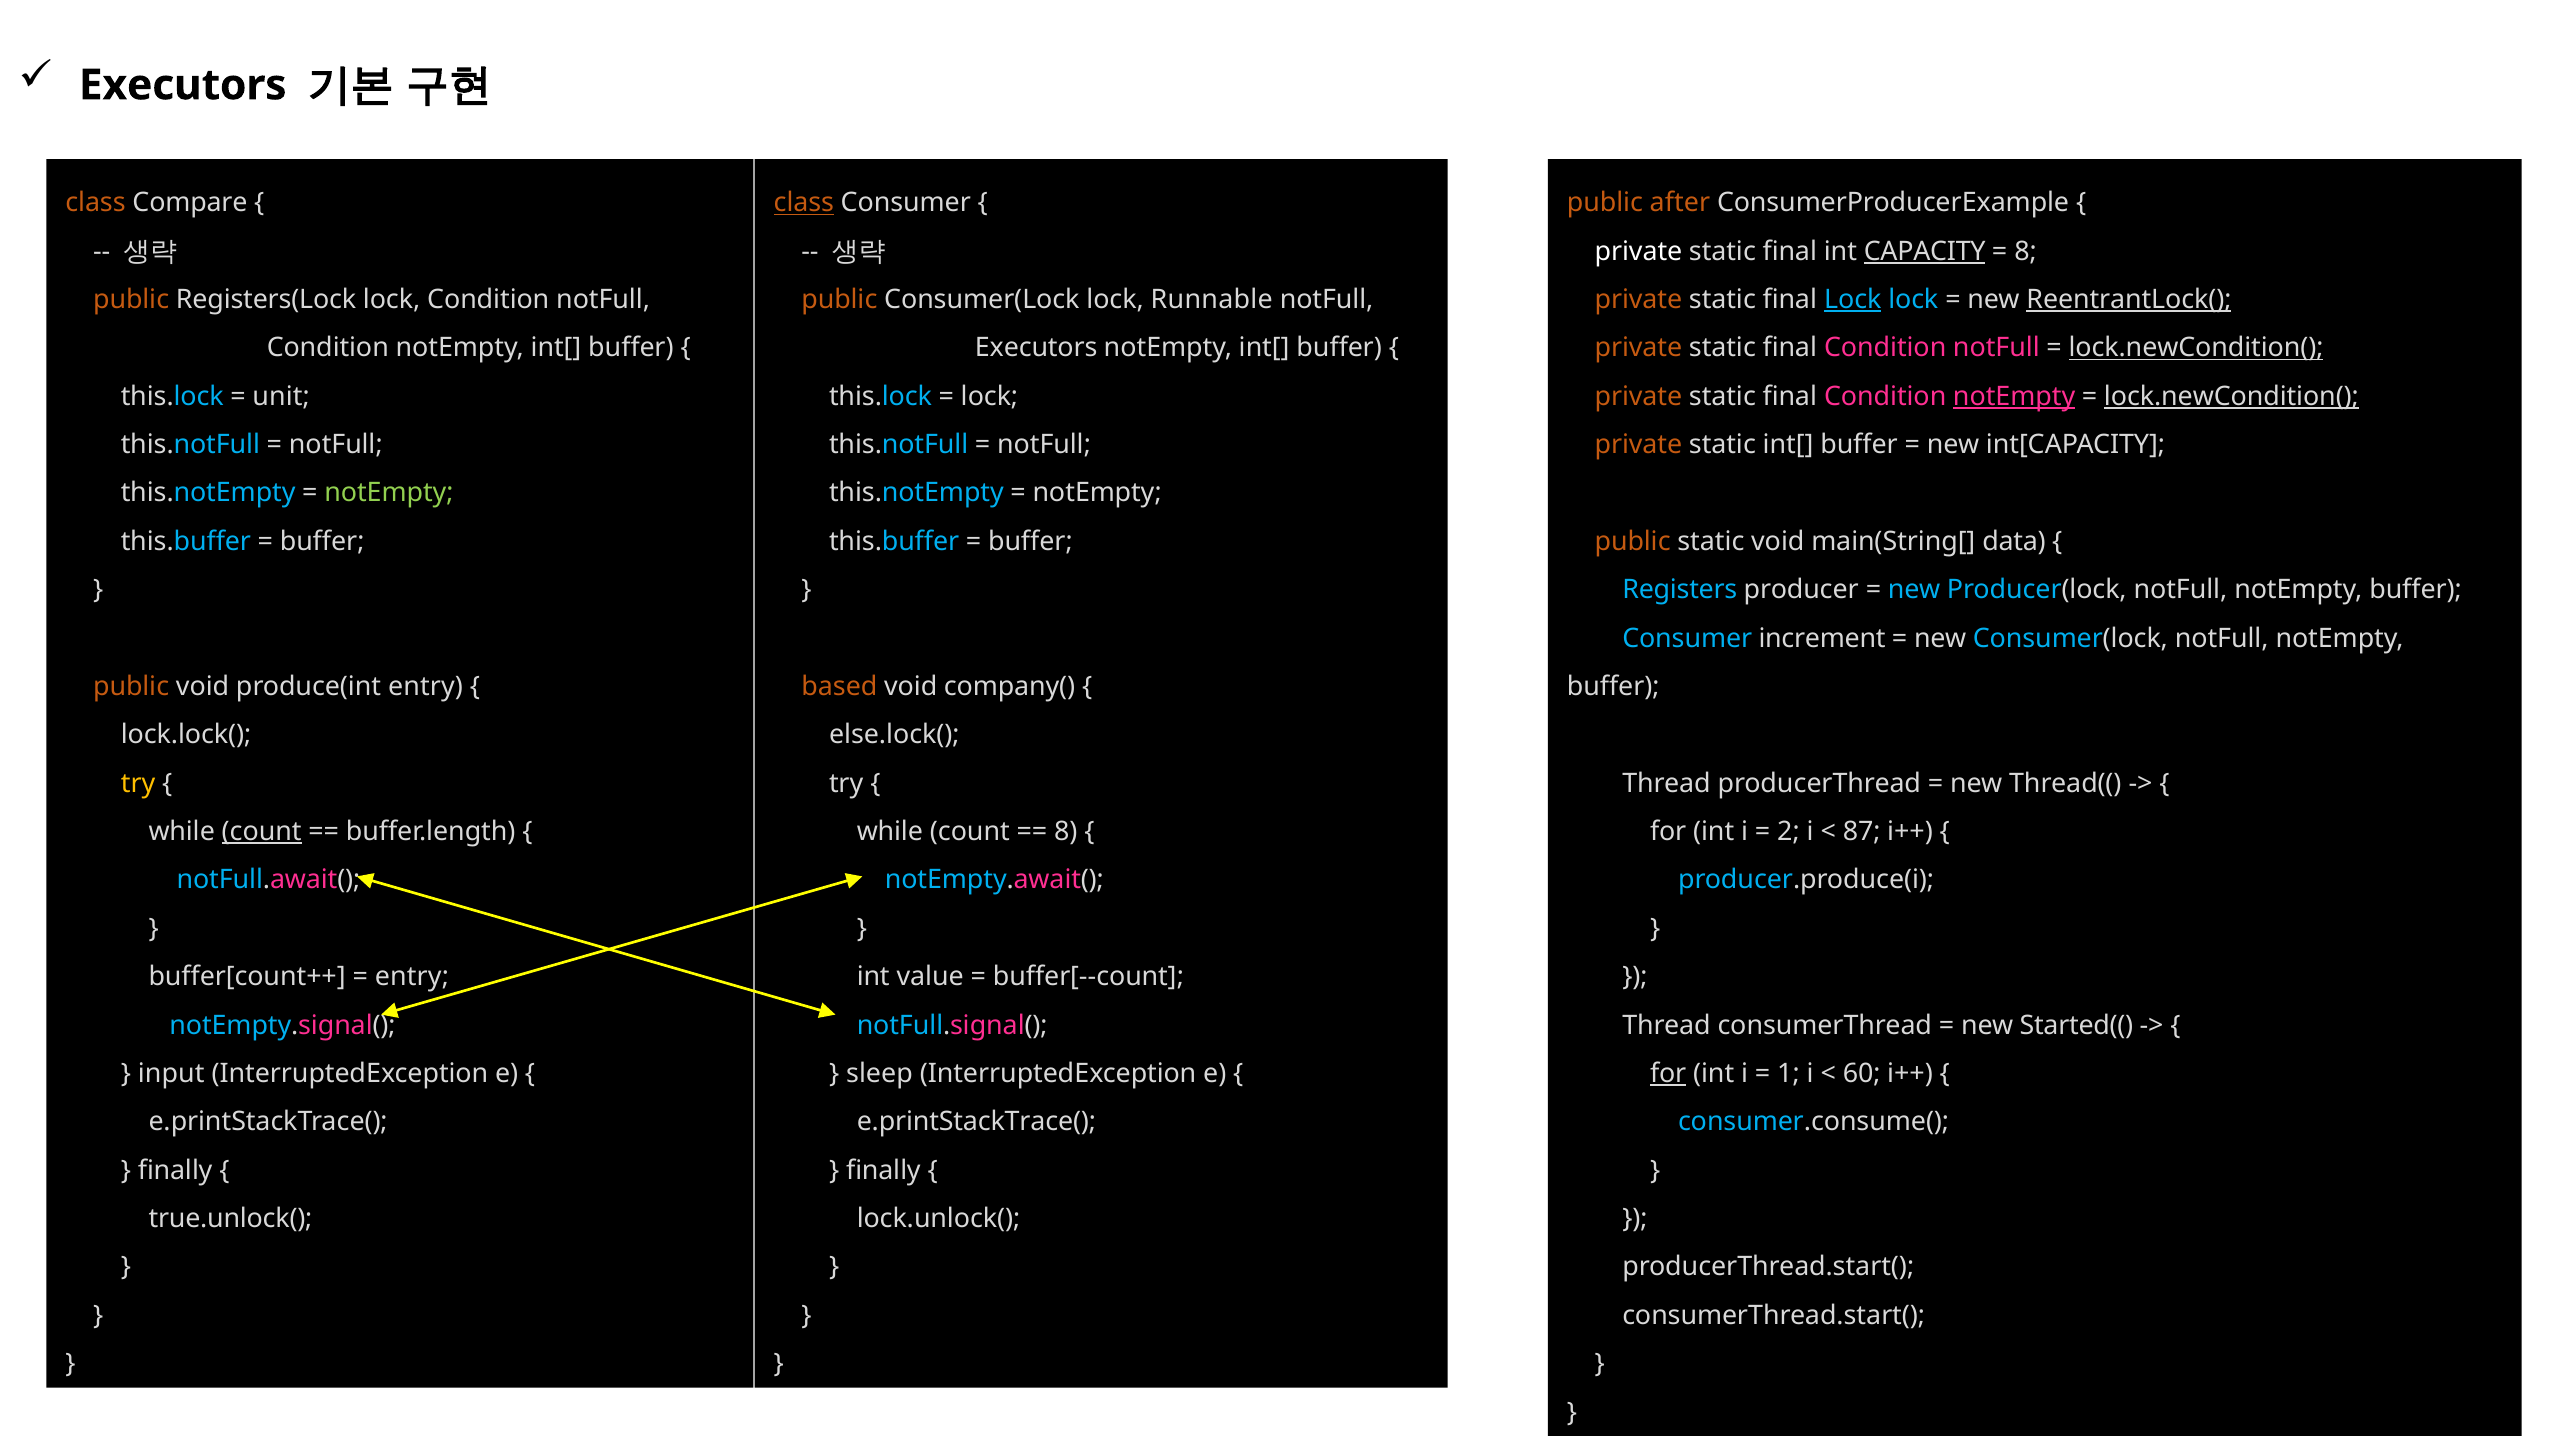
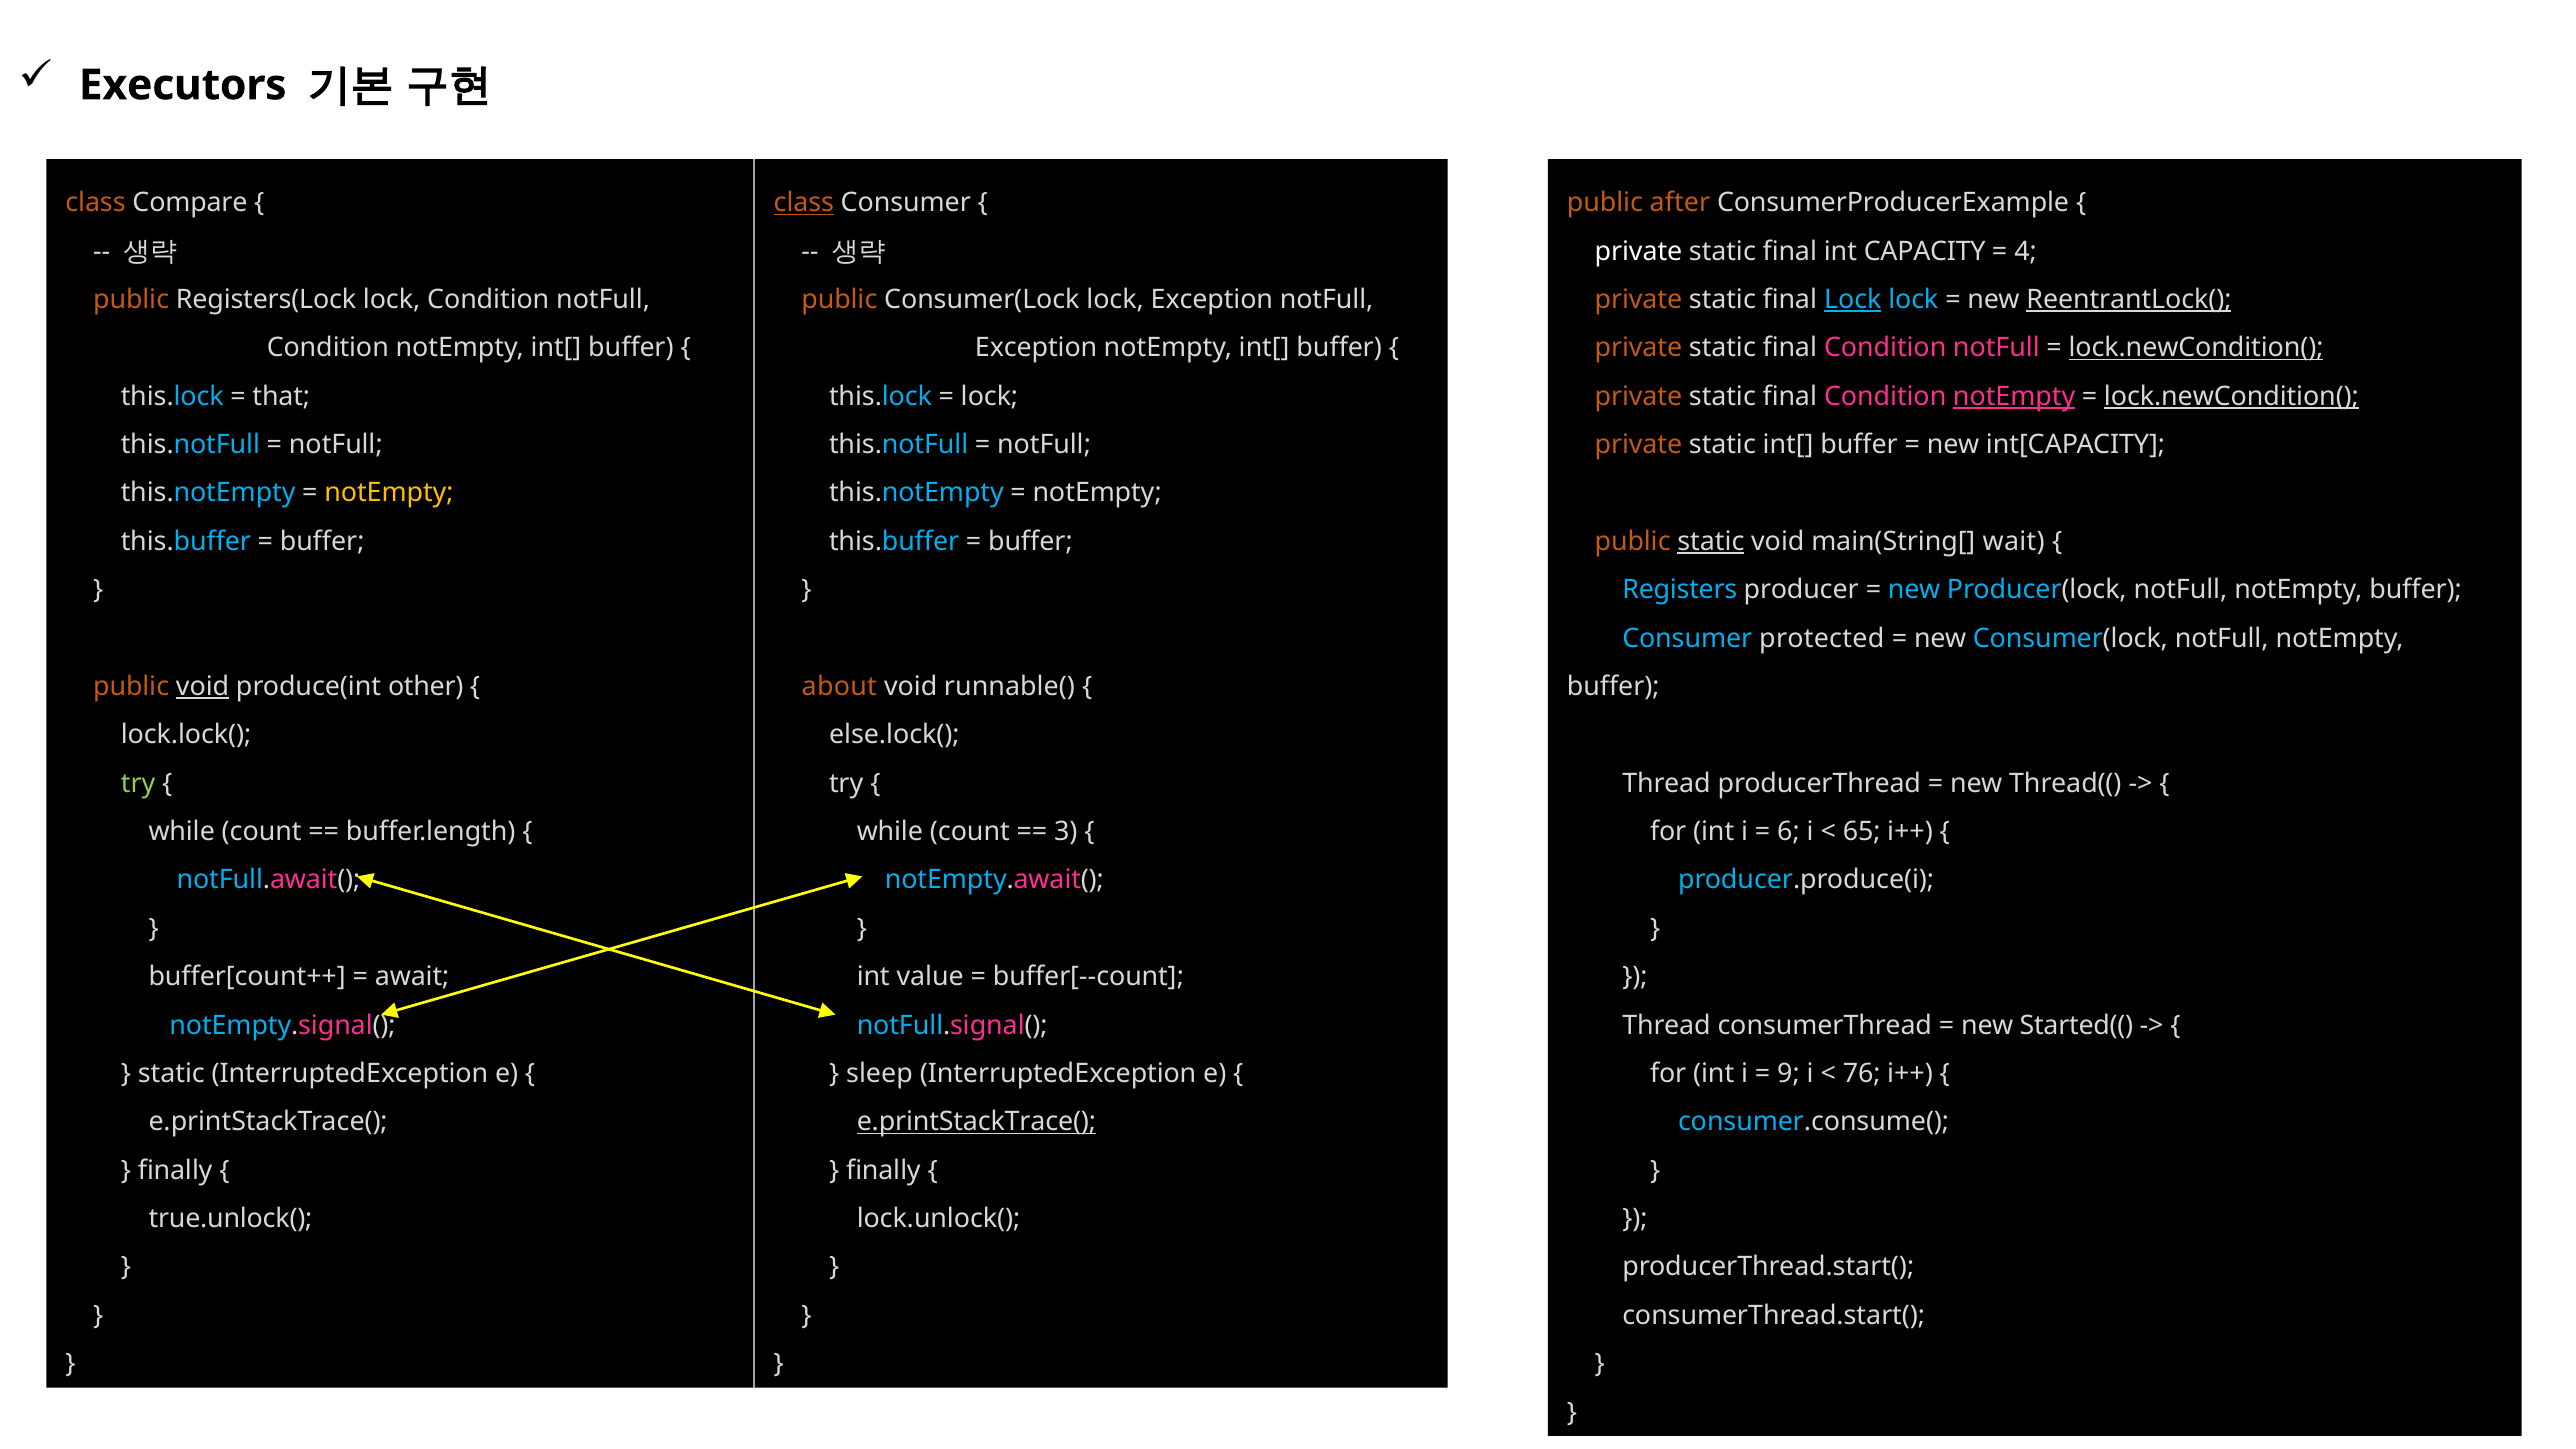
CAPACITY underline: present -> none (1925, 251)
8: 8 -> 4 (2026, 251)
lock Runnable: Runnable -> Exception (1212, 300)
Executors: Executors -> Exception (1036, 348)
unit: unit -> that (281, 396)
notEmpty colour: light green -> yellow (389, 493)
static underline: none -> present (1711, 541)
data: data -> wait (2014, 541)
increment: increment -> protected (1822, 638)
void underline: none -> present (203, 687)
produce(int entry: entry -> other (426, 687)
based: based -> about (839, 687)
company(: company( -> runnable( (1009, 687)
try colour: yellow -> light green (138, 783)
count underline: present -> none (262, 832)
8: 8 -> 3 (1066, 832)
2: 2 -> 6 (1788, 832)
87: 87 -> 65 (1862, 832)
entry: entry -> await (412, 977)
input: input -> static (171, 1074)
for underline: present -> none (1668, 1074)
1: 1 -> 9 (1788, 1074)
60: 60 -> 76 (1862, 1074)
e.printStackTrace( underline: none -> present (976, 1122)
